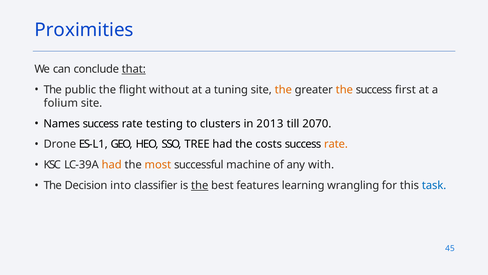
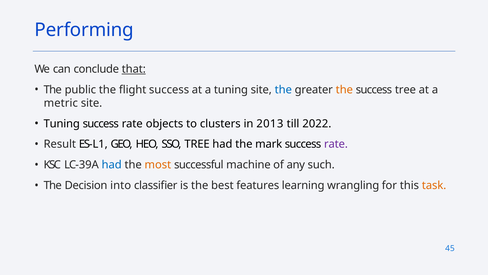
Proximities: Proximities -> Performing (84, 30)
flight without: without -> success (169, 90)
the colour: orange -> blue (283, 90)
success first: first -> tree (405, 90)
folium: folium -> metric (61, 103)
Names: Names -> Tuning (62, 123)
testing: testing -> objects (164, 123)
2070: 2070 -> 2022 (317, 123)
Drone: Drone -> Result (60, 144)
costs: costs -> mark (269, 144)
rate colour: orange -> purple (336, 144)
had colour: orange -> blue (112, 165)
with: with -> such (321, 165)
the underline: present -> none (200, 185)
task colour: blue -> orange (434, 185)
